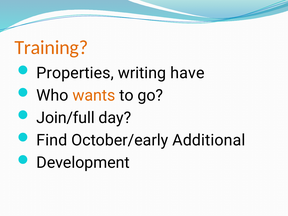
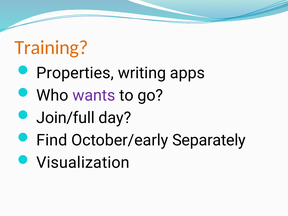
have: have -> apps (187, 73)
wants colour: orange -> purple (94, 95)
Additional: Additional -> Separately (209, 140)
Development: Development -> Visualization (83, 163)
